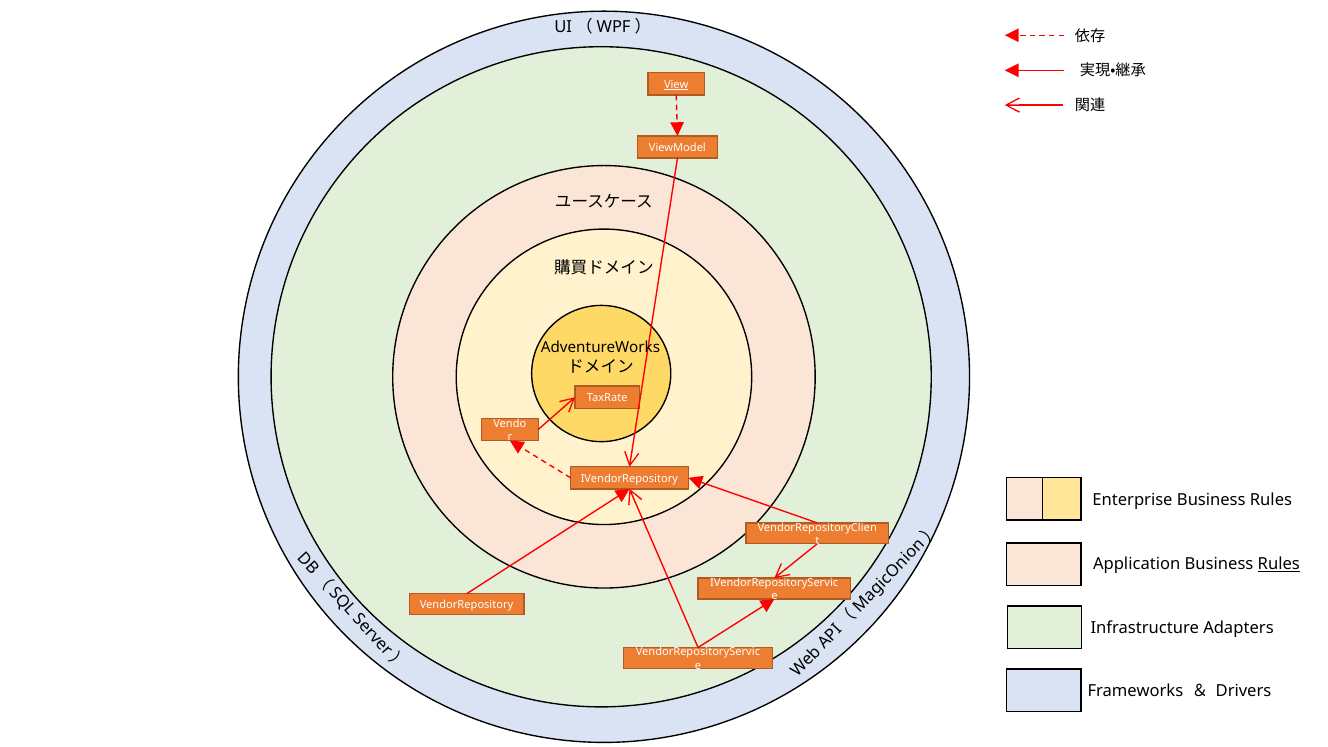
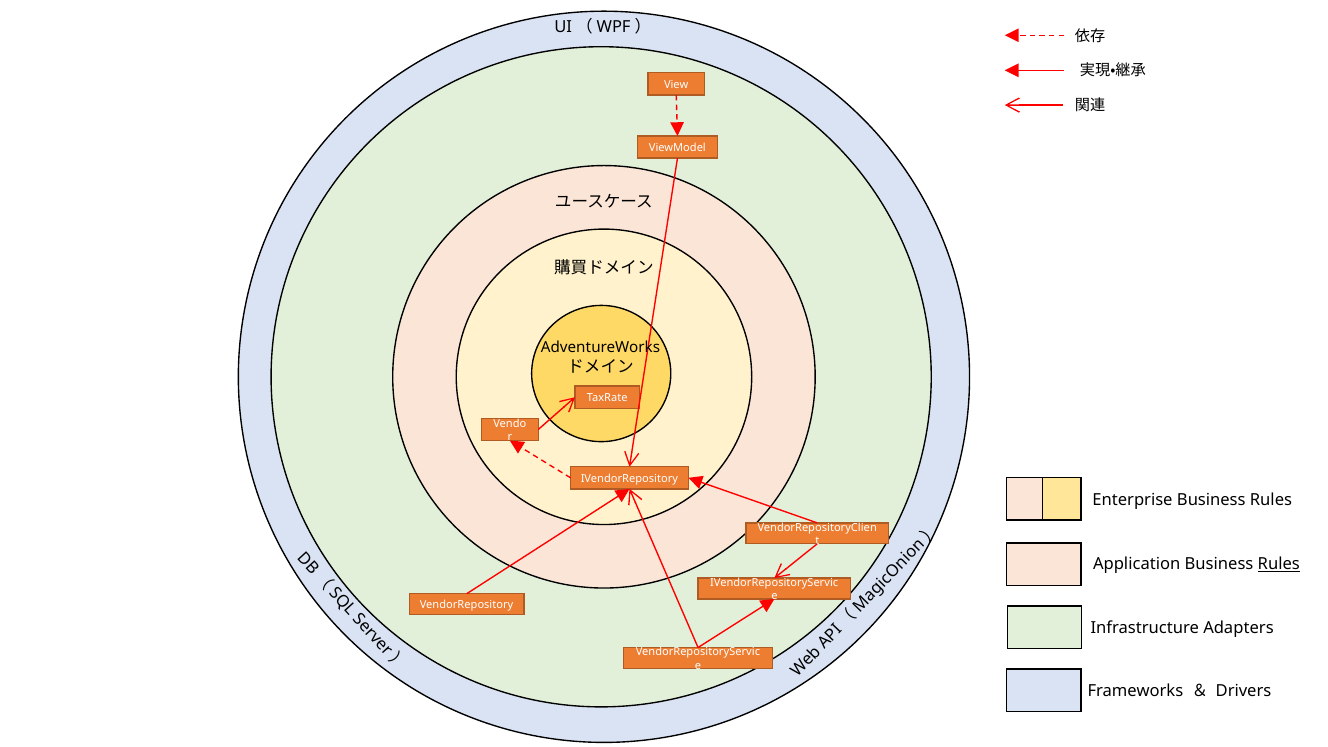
View underline: present -> none (676, 85)
